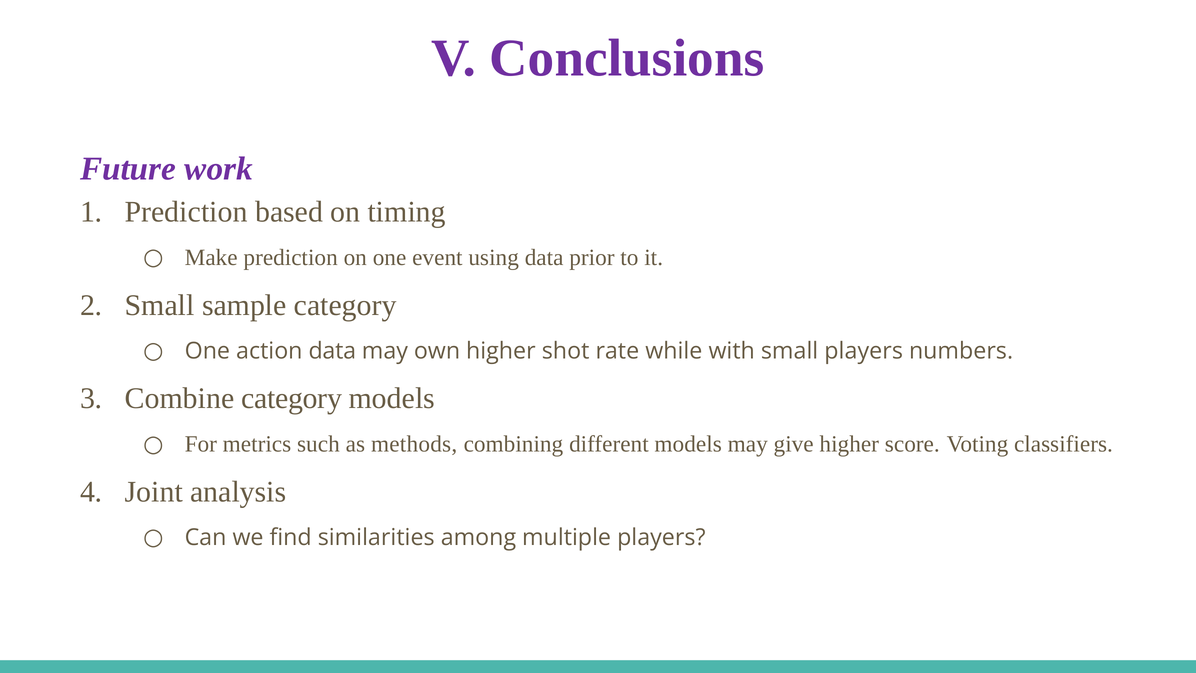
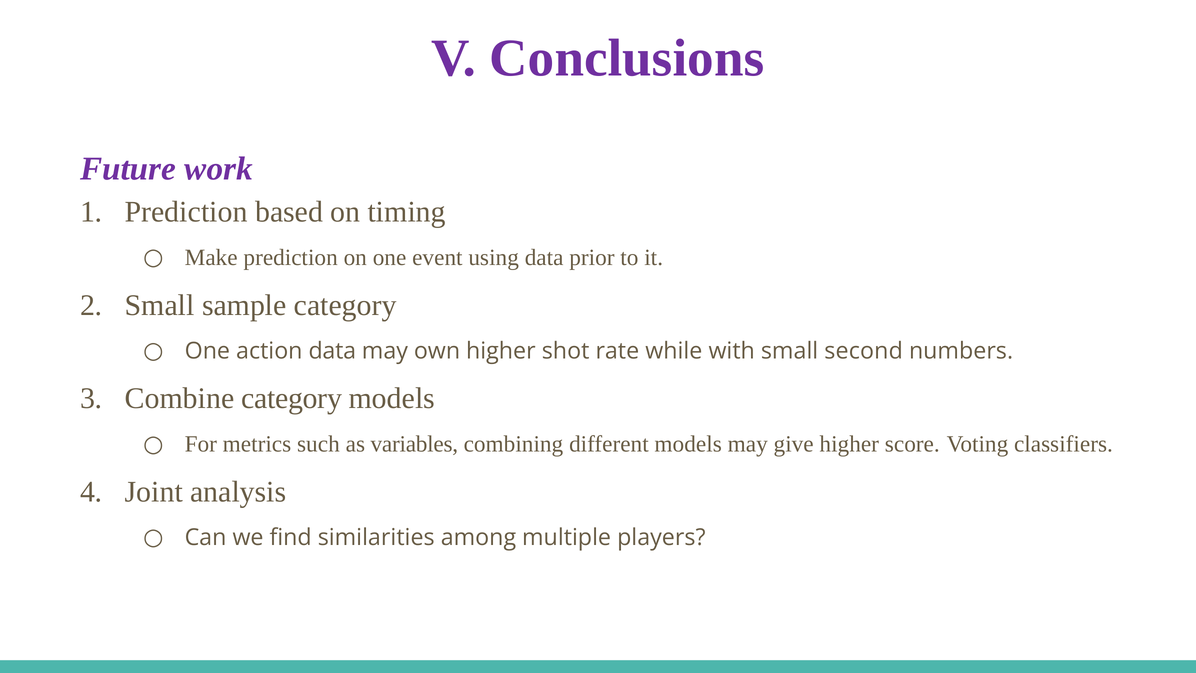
small players: players -> second (864, 351)
methods: methods -> variables (414, 444)
